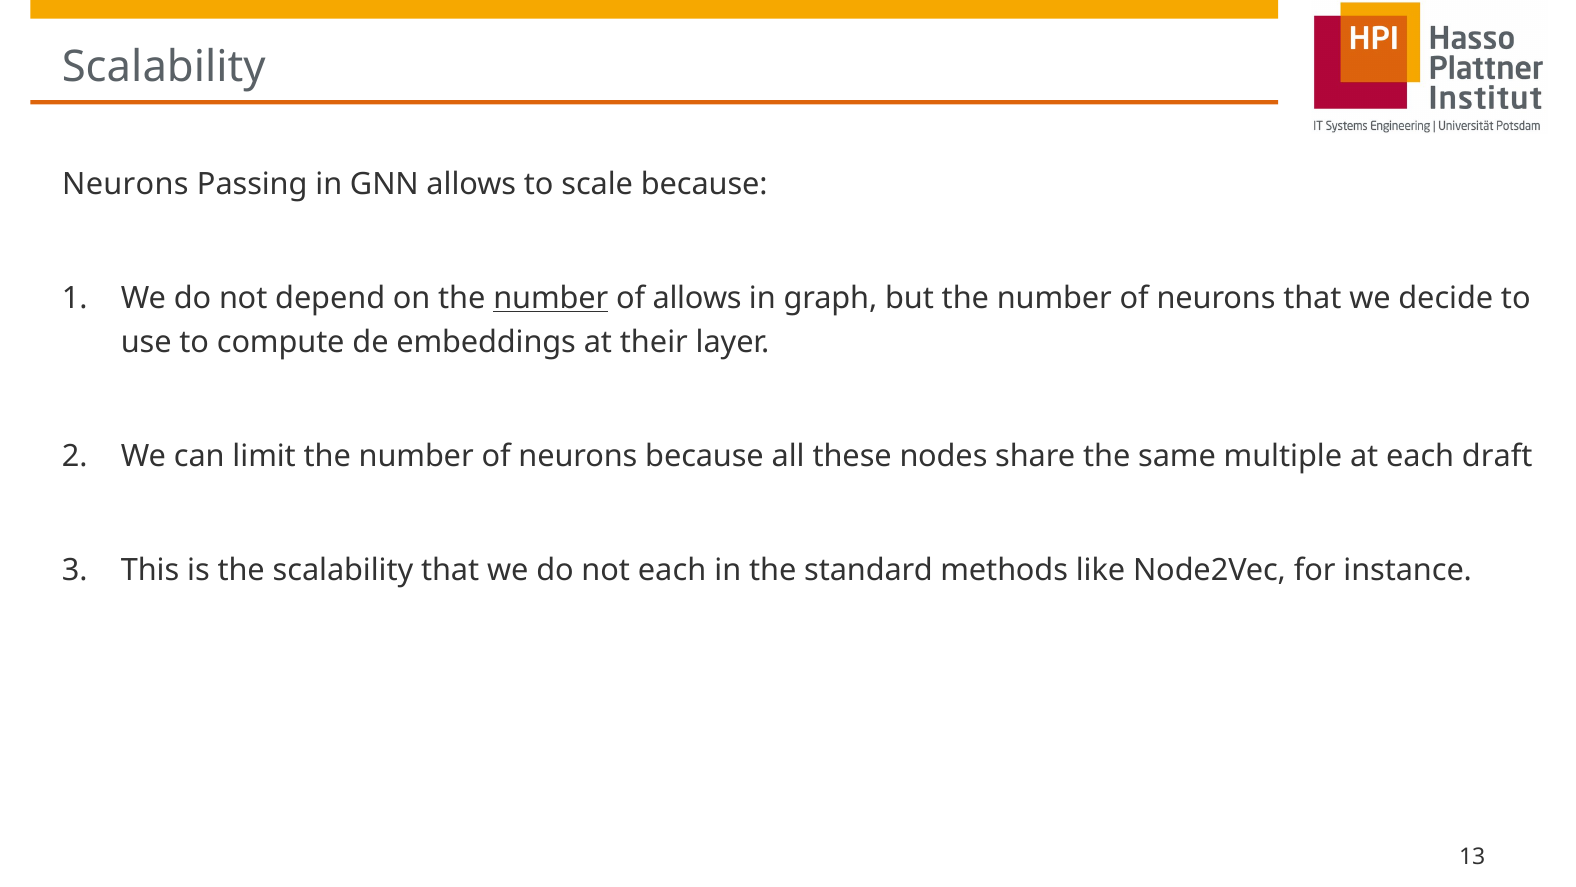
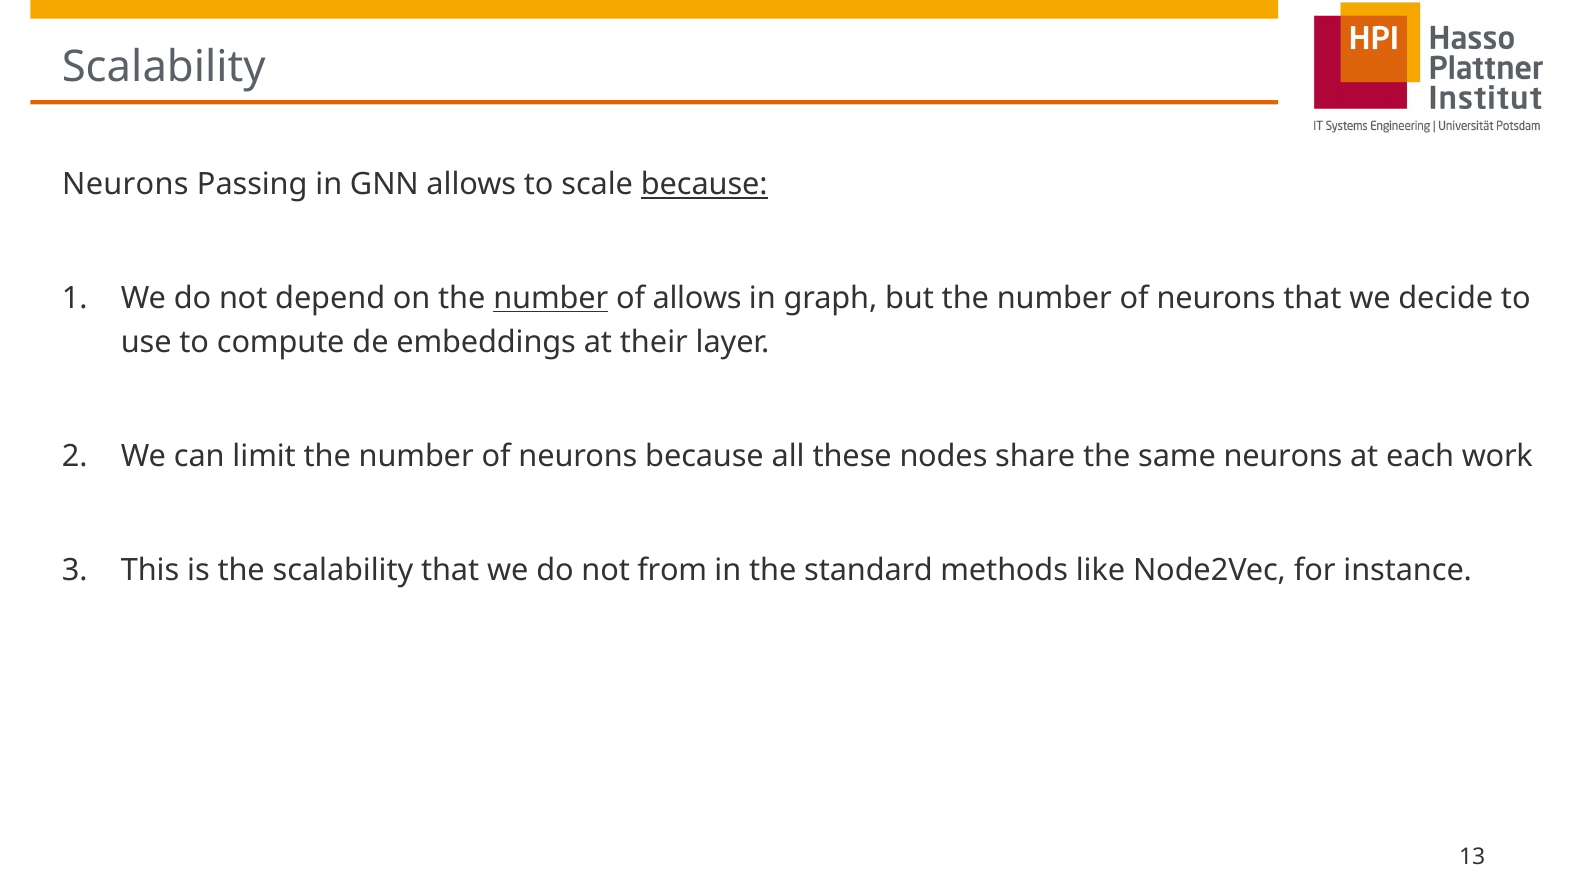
because underline: none -> present (704, 184)
same multiple: multiple -> neurons (1283, 456)
draft: draft -> work (1497, 456)
not each: each -> from (672, 570)
